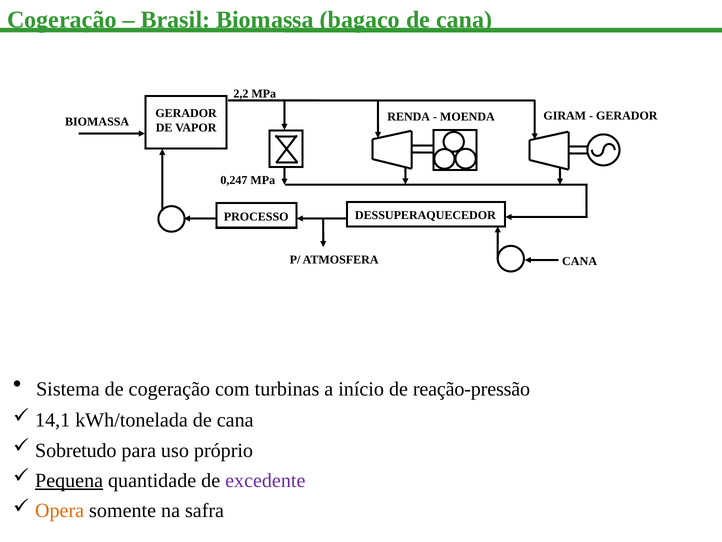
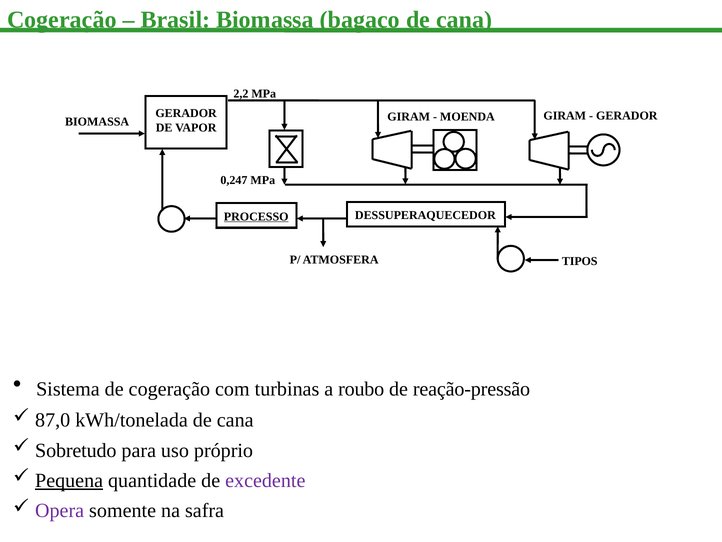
RENDA: RENDA -> GIRAM (409, 116)
PROCESSO underline: none -> present (256, 216)
CANA: CANA -> TIPOS (580, 261)
início: início -> roubo (361, 389)
14,1: 14,1 -> 87,0 (53, 420)
Opera colour: orange -> purple (60, 510)
